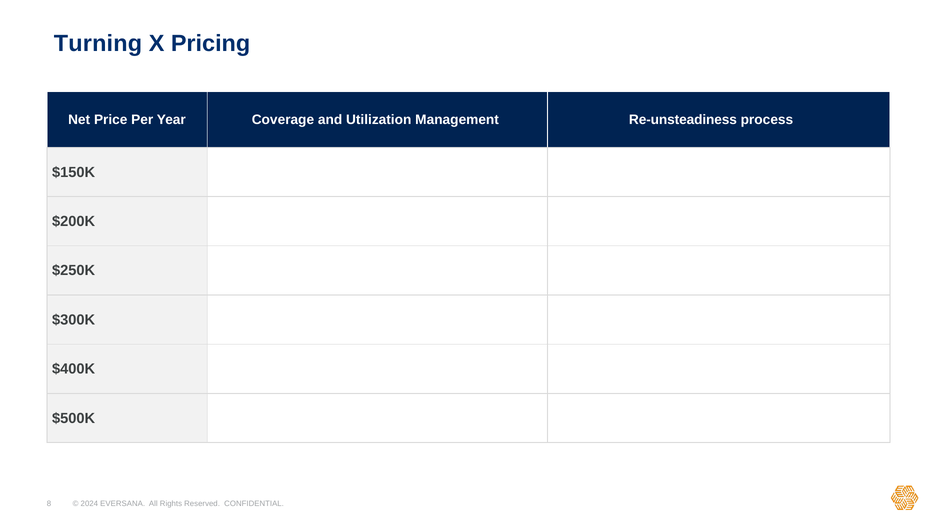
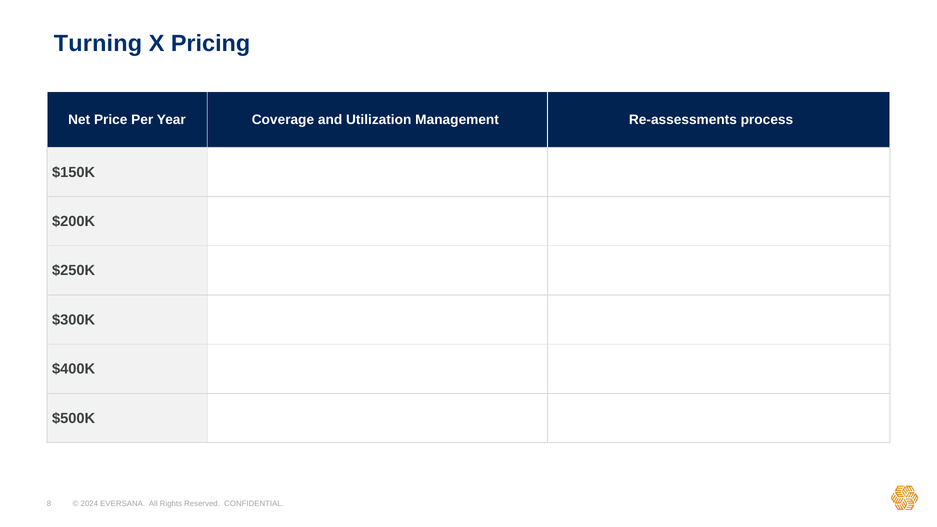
Re-unsteadiness: Re-unsteadiness -> Re-assessments (683, 120)
